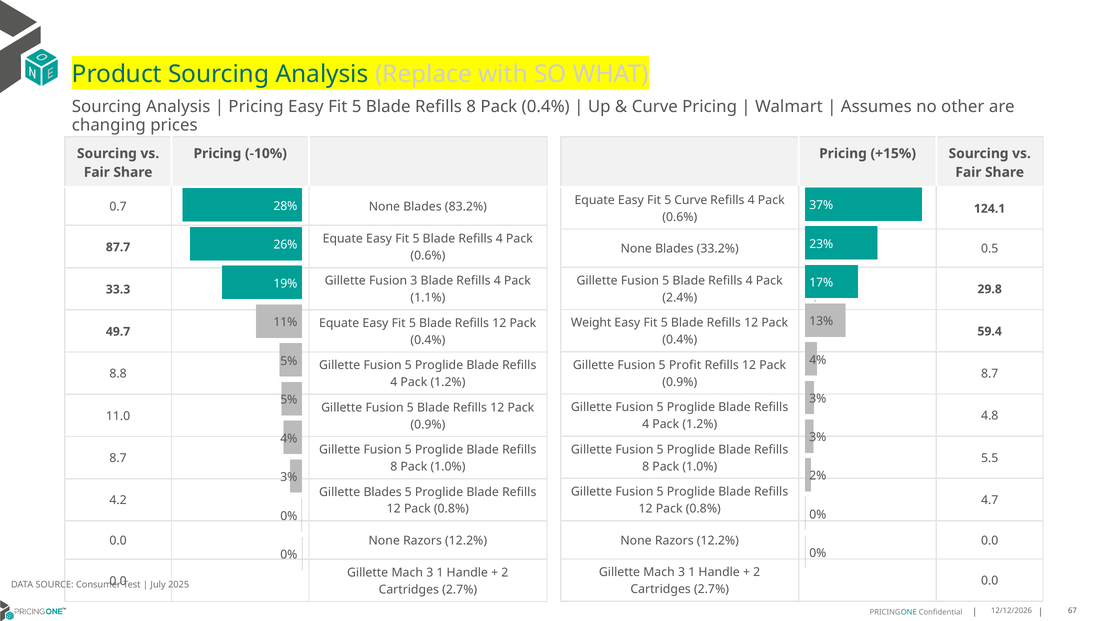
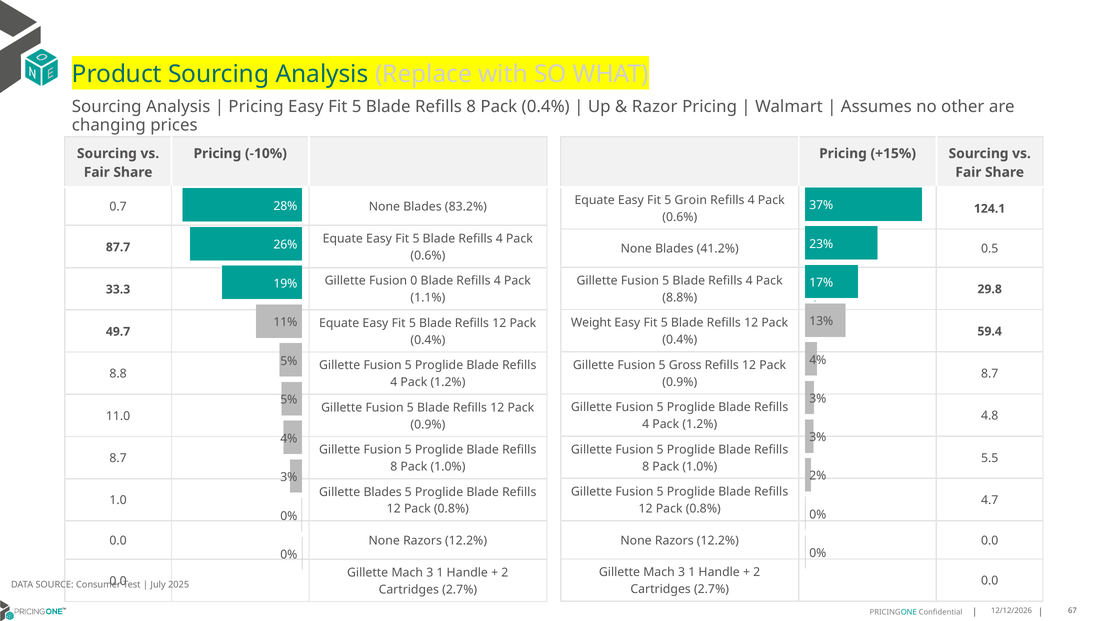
Curve: Curve -> Razor (655, 107)
5 Curve: Curve -> Groin (691, 200)
33.2%: 33.2% -> 41.2% (718, 249)
Fusion 3: 3 -> 0 (414, 281)
2.4%: 2.4% -> 8.8% (680, 298)
Profit: Profit -> Gross (685, 365)
4.2: 4.2 -> 1.0 (118, 500)
